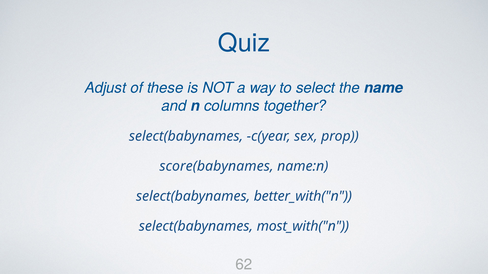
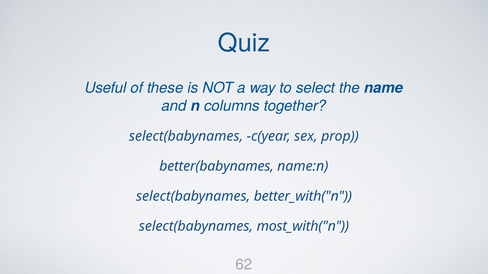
Adjust: Adjust -> Useful (106, 88)
score(babynames: score(babynames -> better(babynames (217, 167)
